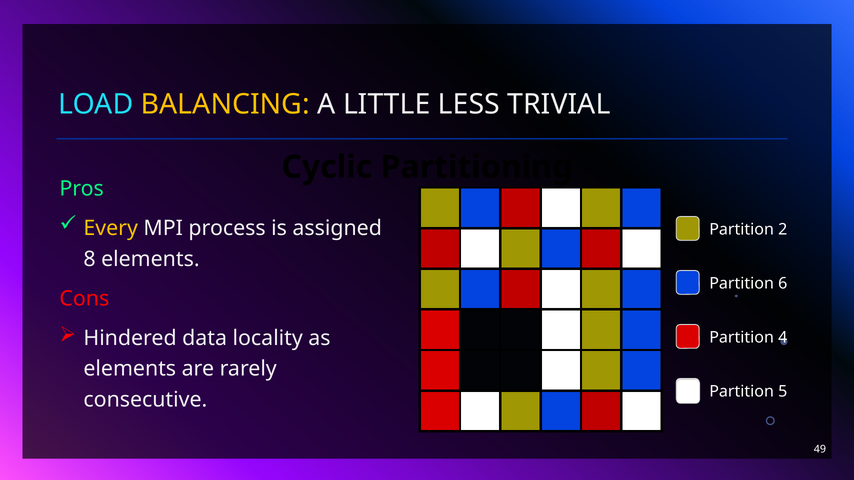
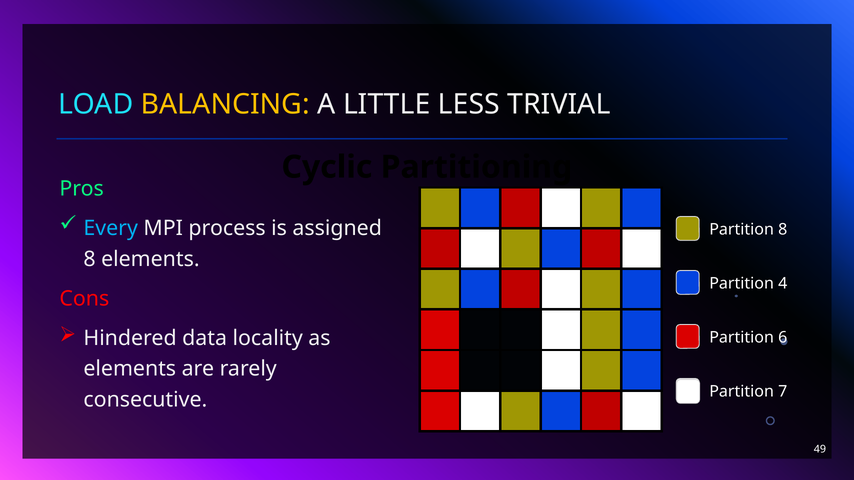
Every colour: yellow -> light blue (111, 228)
Partition 2: 2 -> 8 (783, 230)
6: 6 -> 4 (783, 284)
4: 4 -> 6 (783, 338)
5: 5 -> 7 (783, 392)
